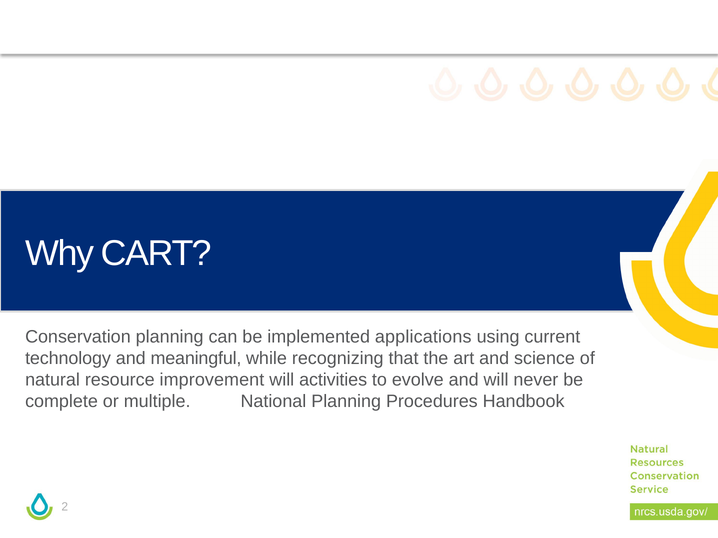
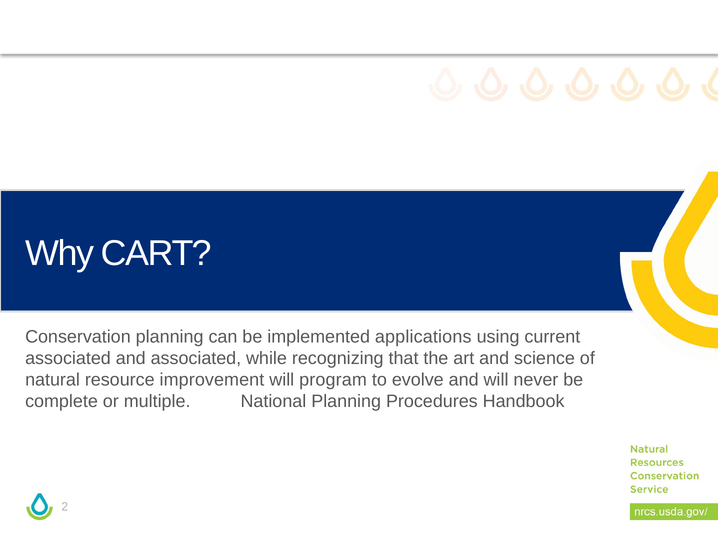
technology: technology -> associated (68, 359)
and meaningful: meaningful -> associated (196, 359)
activities: activities -> program (333, 380)
